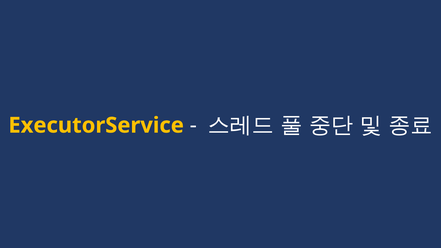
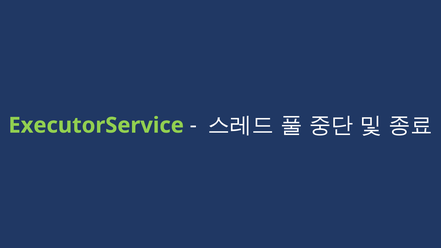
ExecutorService colour: yellow -> light green (96, 125)
